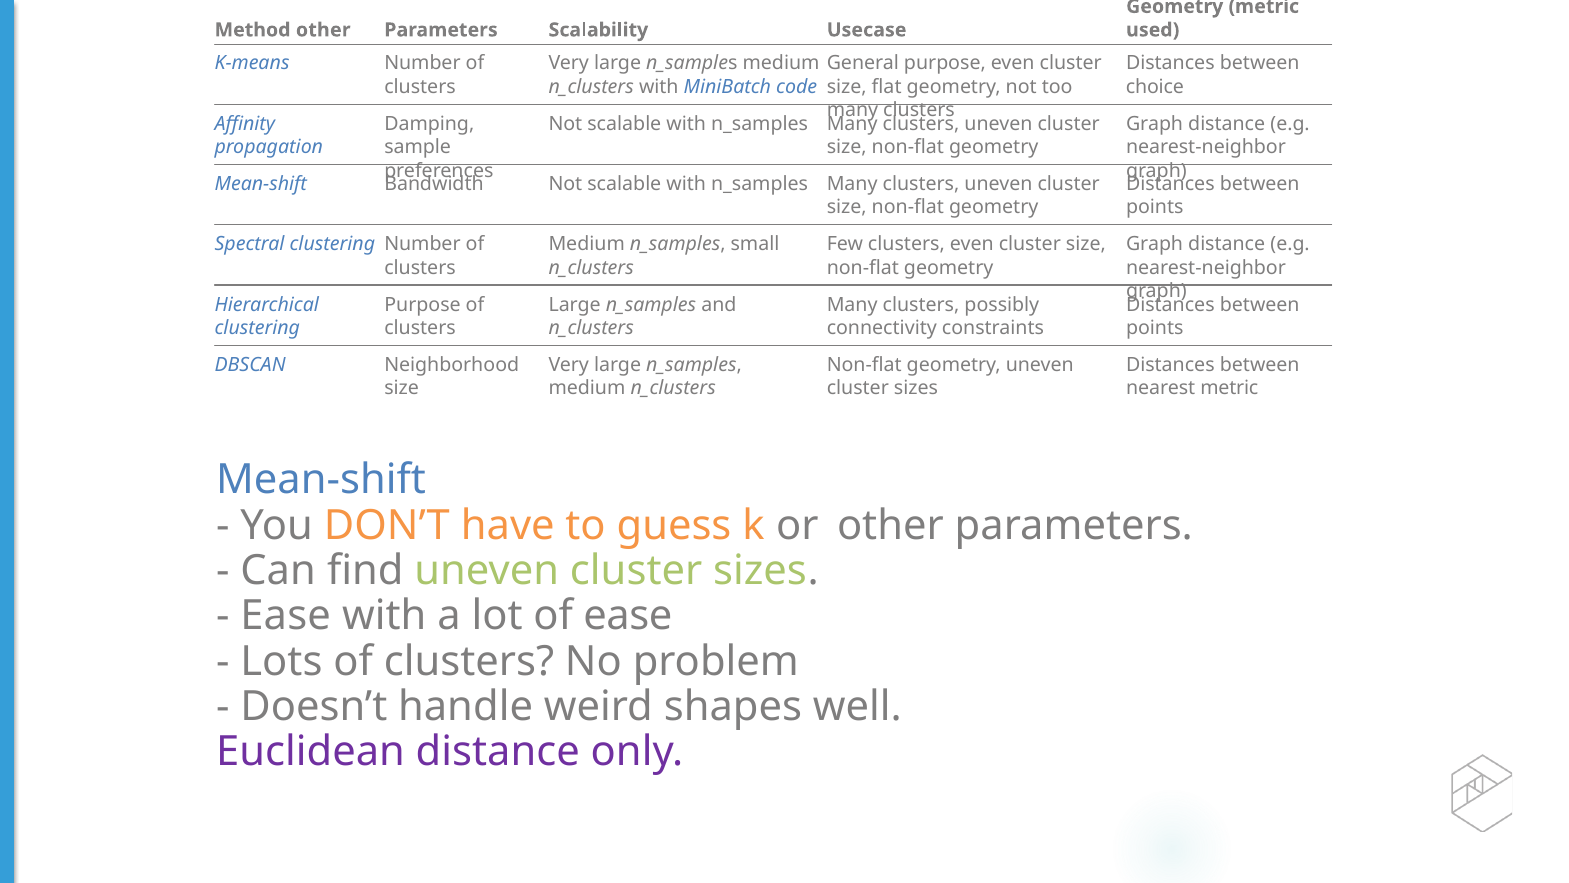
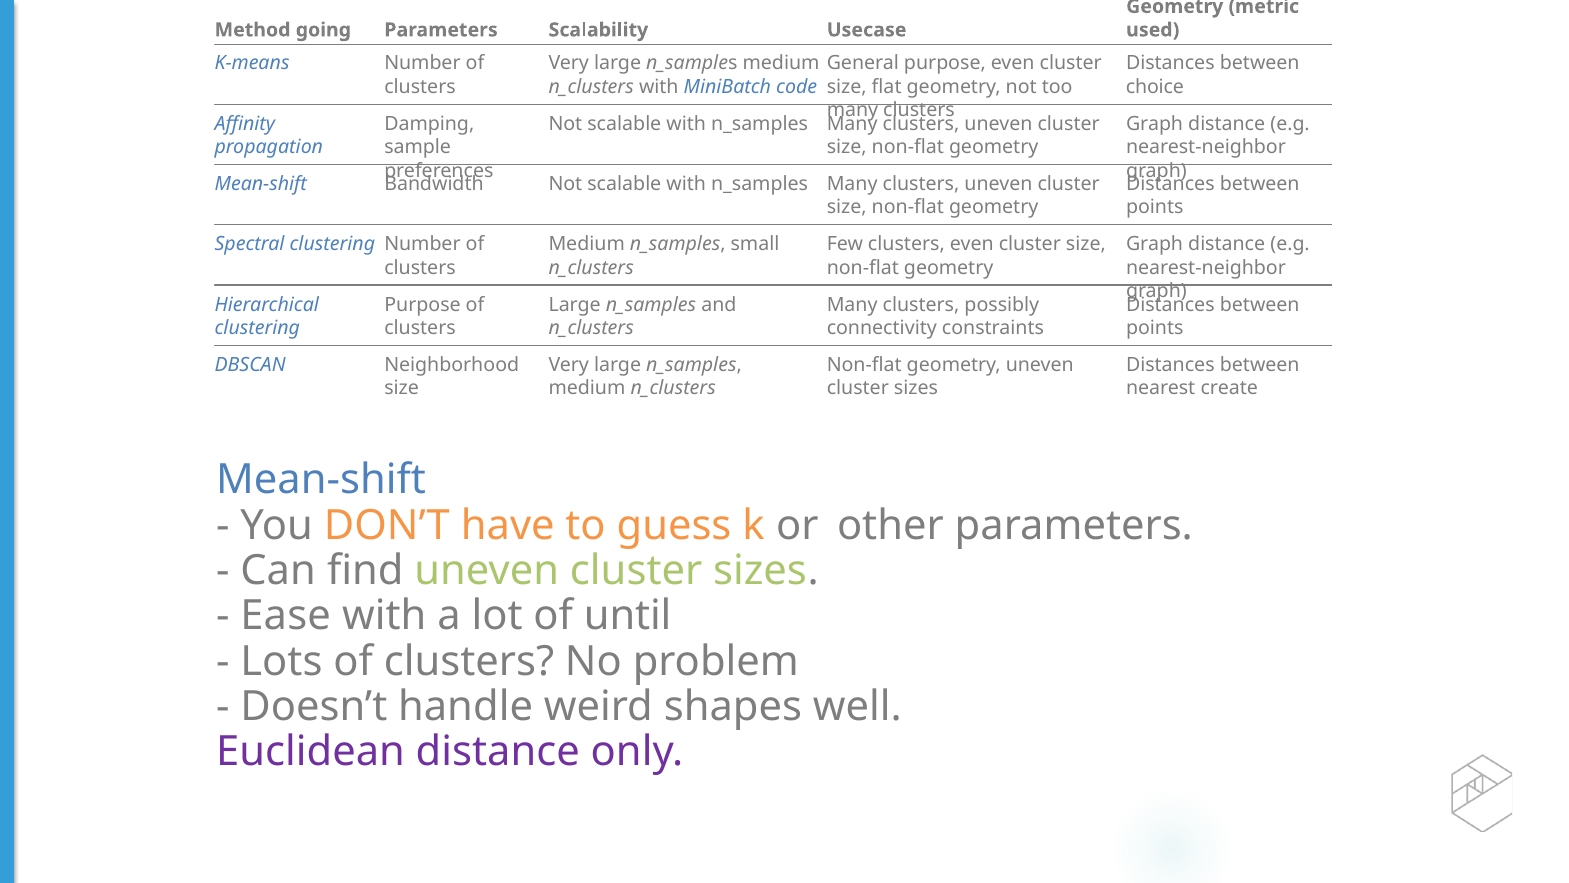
Method other: other -> going (323, 30)
nearest metric: metric -> create (1229, 388)
of ease: ease -> until (628, 616)
